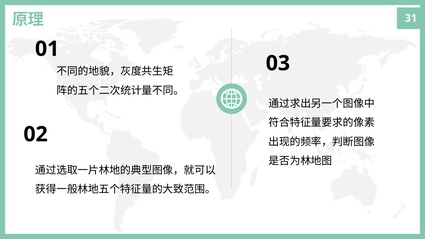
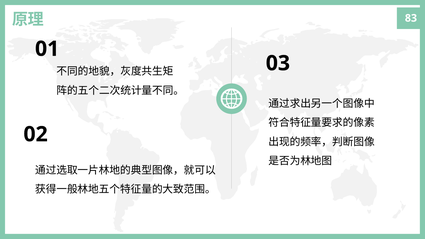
31: 31 -> 83 (411, 18)
